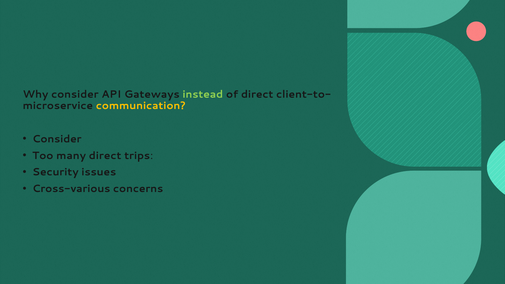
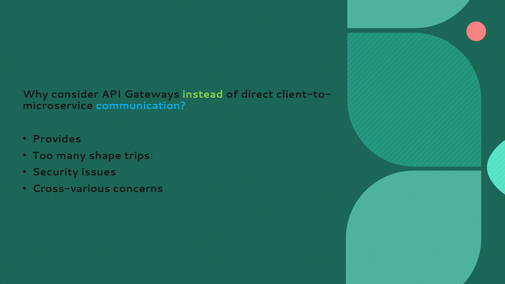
communication colour: yellow -> light blue (141, 106)
Consider: Consider -> Provides (57, 139)
many direct: direct -> shape (105, 156)
